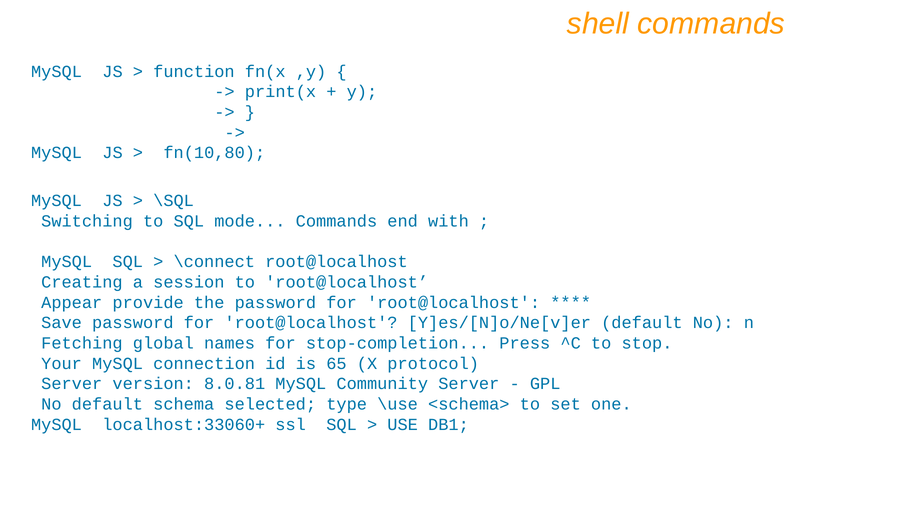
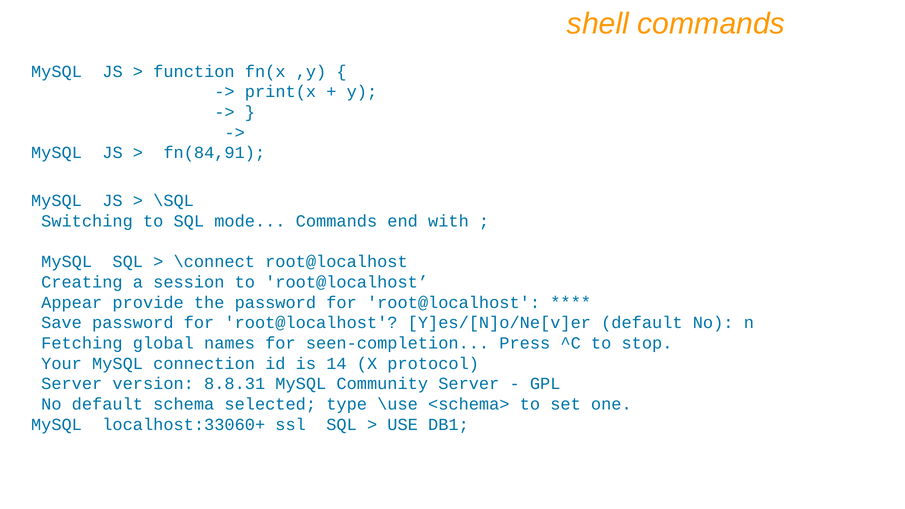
fn(10,80: fn(10,80 -> fn(84,91 (214, 153)
stop-completion: stop-completion -> seen-completion (398, 343)
65: 65 -> 14 (336, 364)
8.0.81: 8.0.81 -> 8.8.31 (235, 384)
